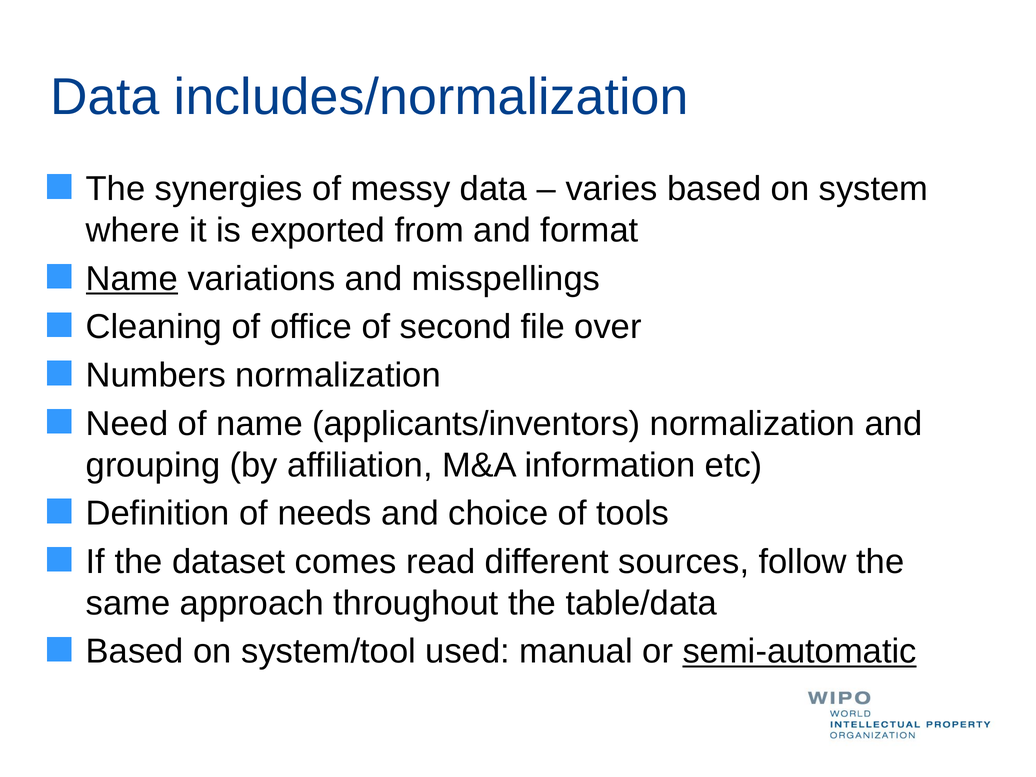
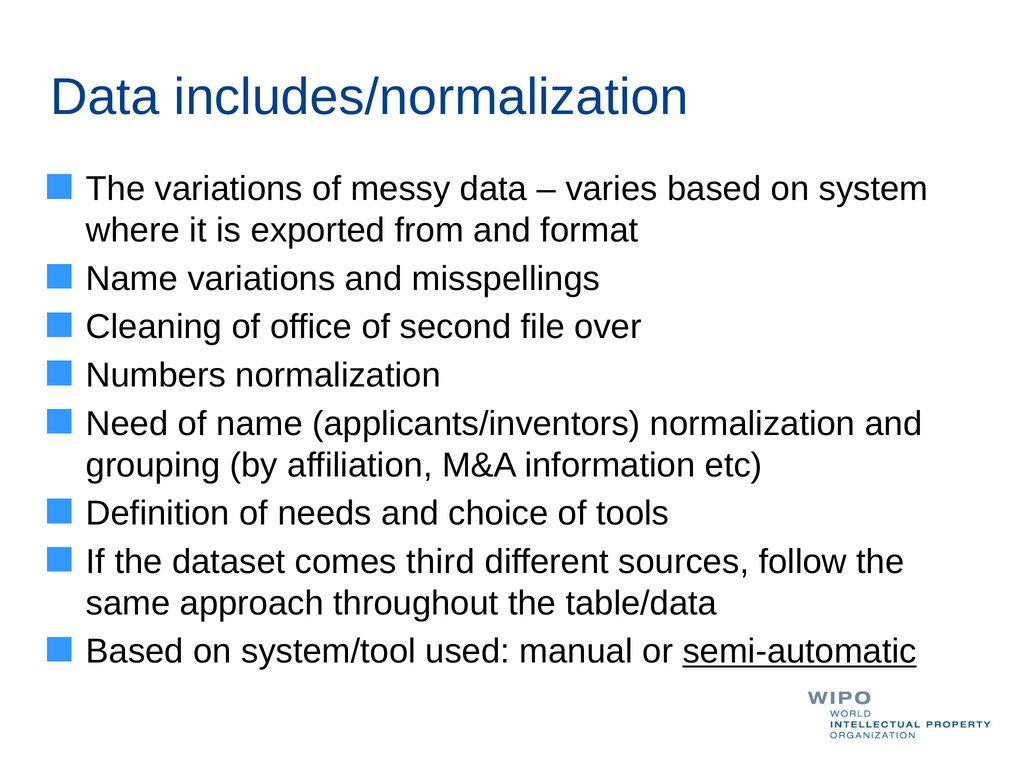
The synergies: synergies -> variations (229, 189)
Name underline: present -> none (132, 279)
read: read -> third (441, 562)
